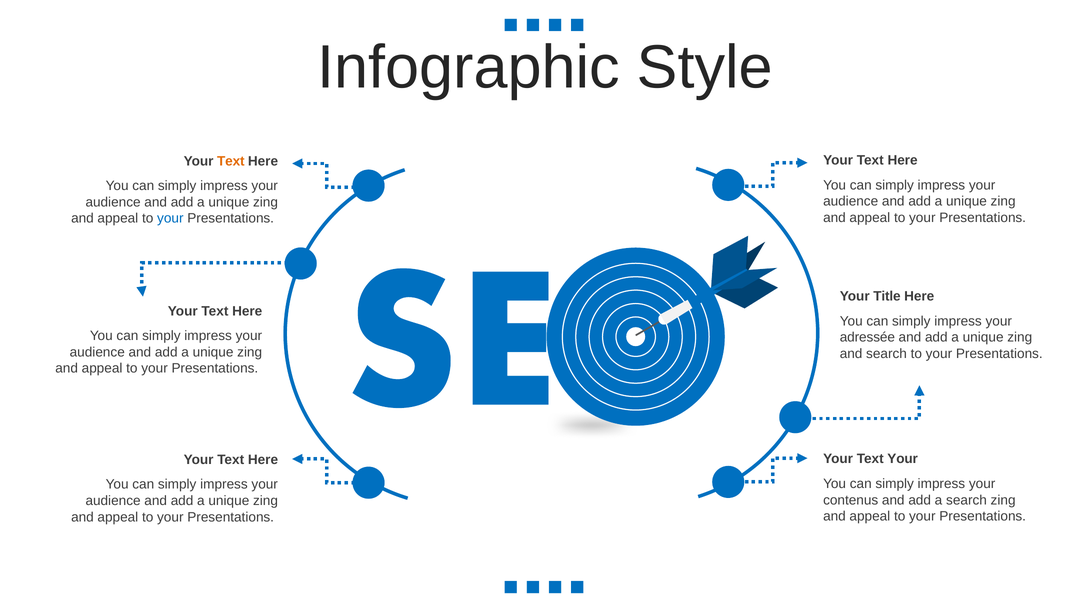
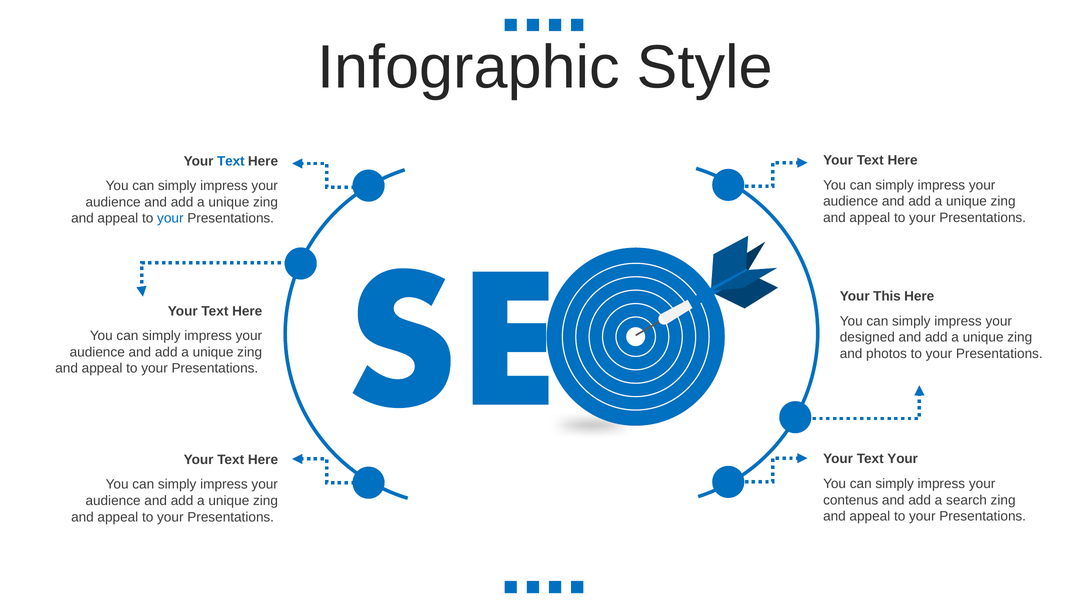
Text colour: orange -> blue (231, 161)
Title: Title -> This (887, 296)
adressée: adressée -> designed (867, 337)
and search: search -> photos (887, 354)
